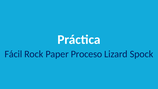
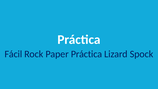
Paper Proceso: Proceso -> Práctica (86, 54)
